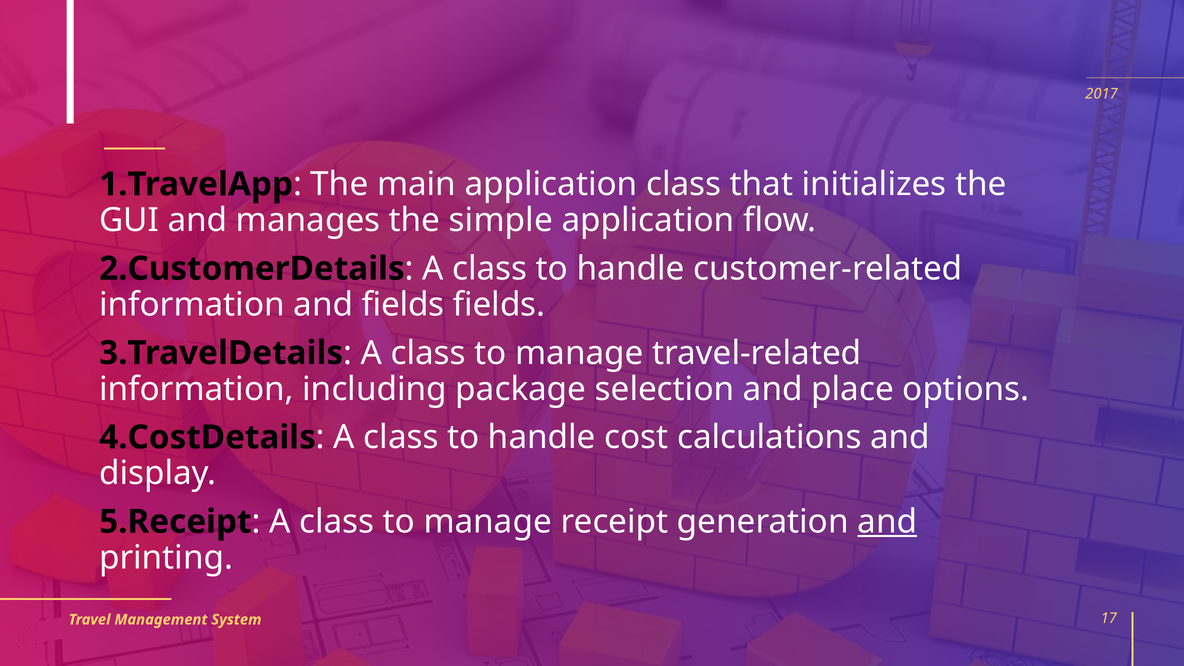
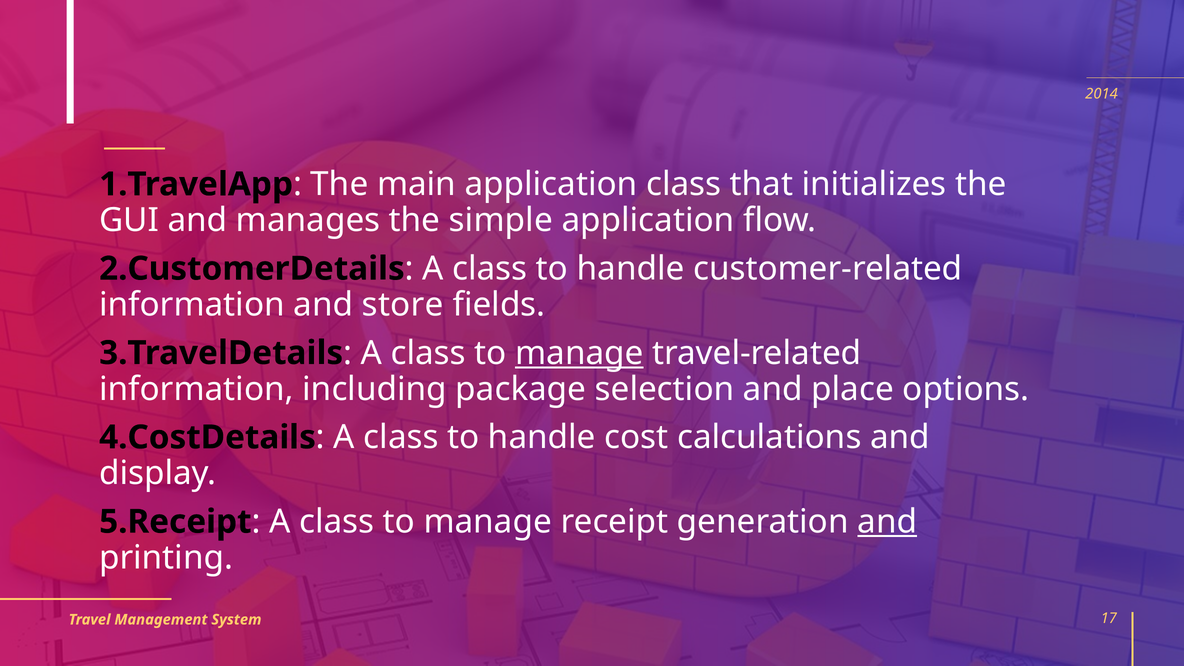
2017: 2017 -> 2014 (1102, 94)
and fields: fields -> store (403, 305)
manage underline: none -> present (579, 353)
